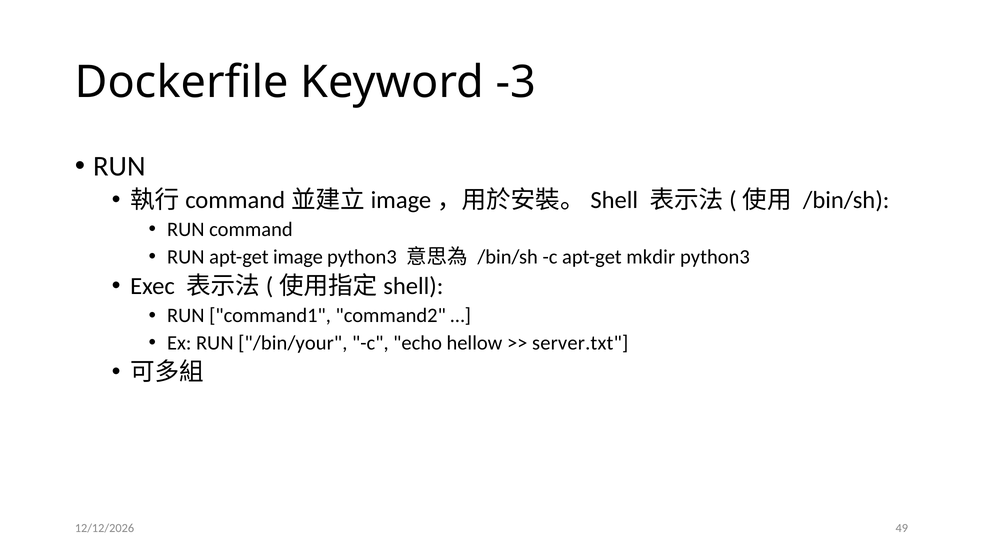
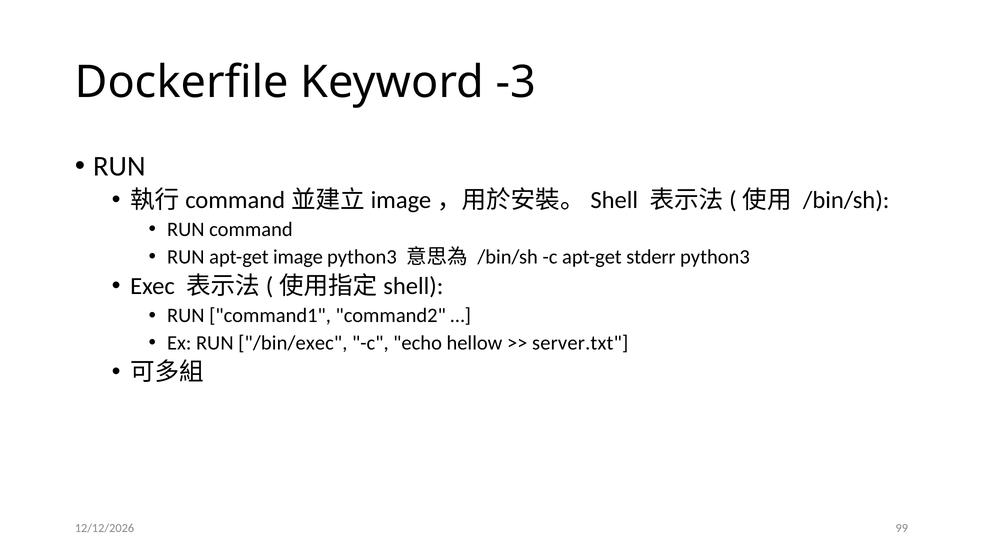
mkdir: mkdir -> stderr (651, 257)
/bin/your: /bin/your -> /bin/exec (293, 343)
49: 49 -> 99 (902, 528)
